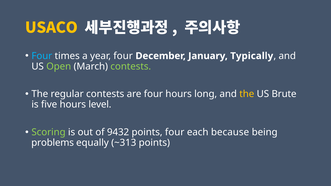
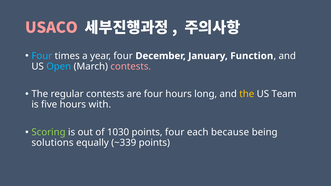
USACO colour: yellow -> pink (51, 28)
Typically: Typically -> Function (252, 56)
Open colour: light green -> light blue (59, 66)
contests colour: light green -> pink (131, 66)
Brute: Brute -> Team (284, 94)
level: level -> with (100, 105)
9432: 9432 -> 1030 (118, 132)
problems: problems -> solutions (53, 143)
~313: ~313 -> ~339 (124, 143)
